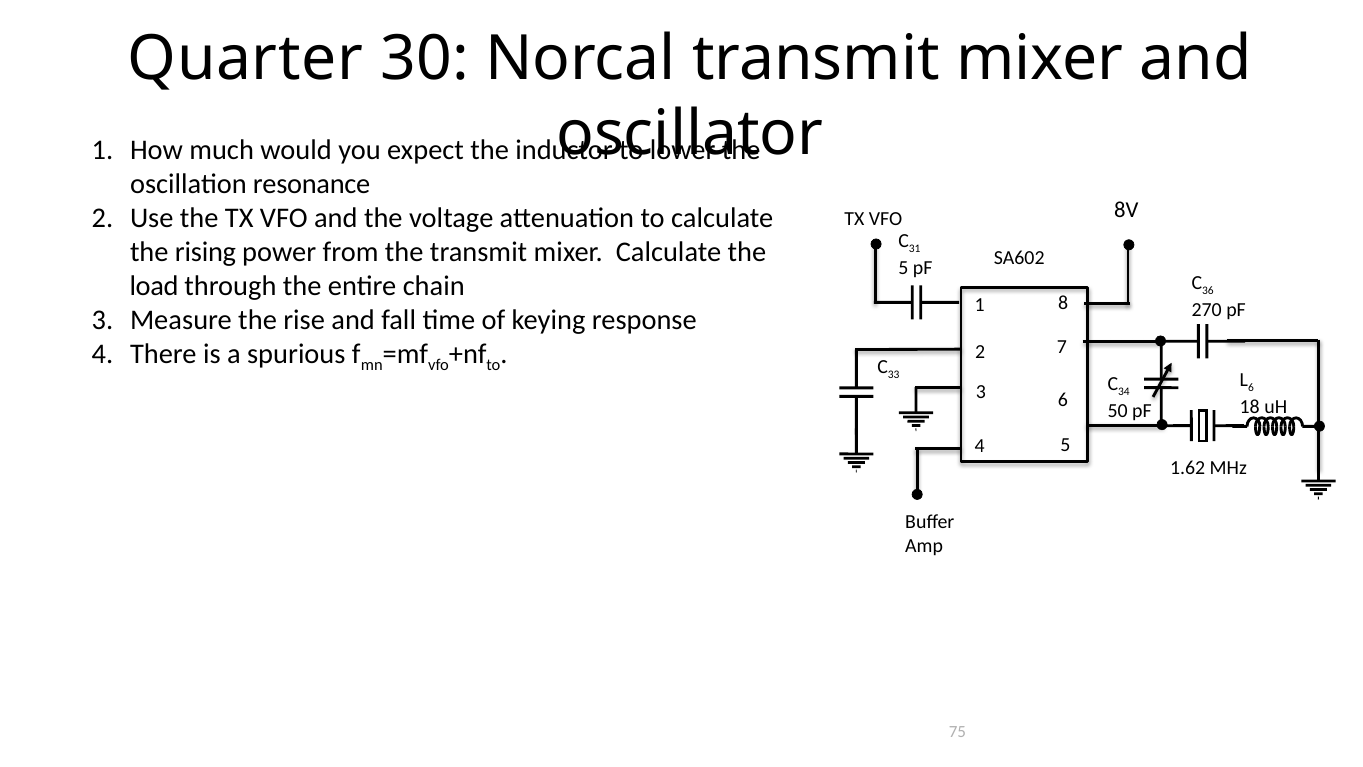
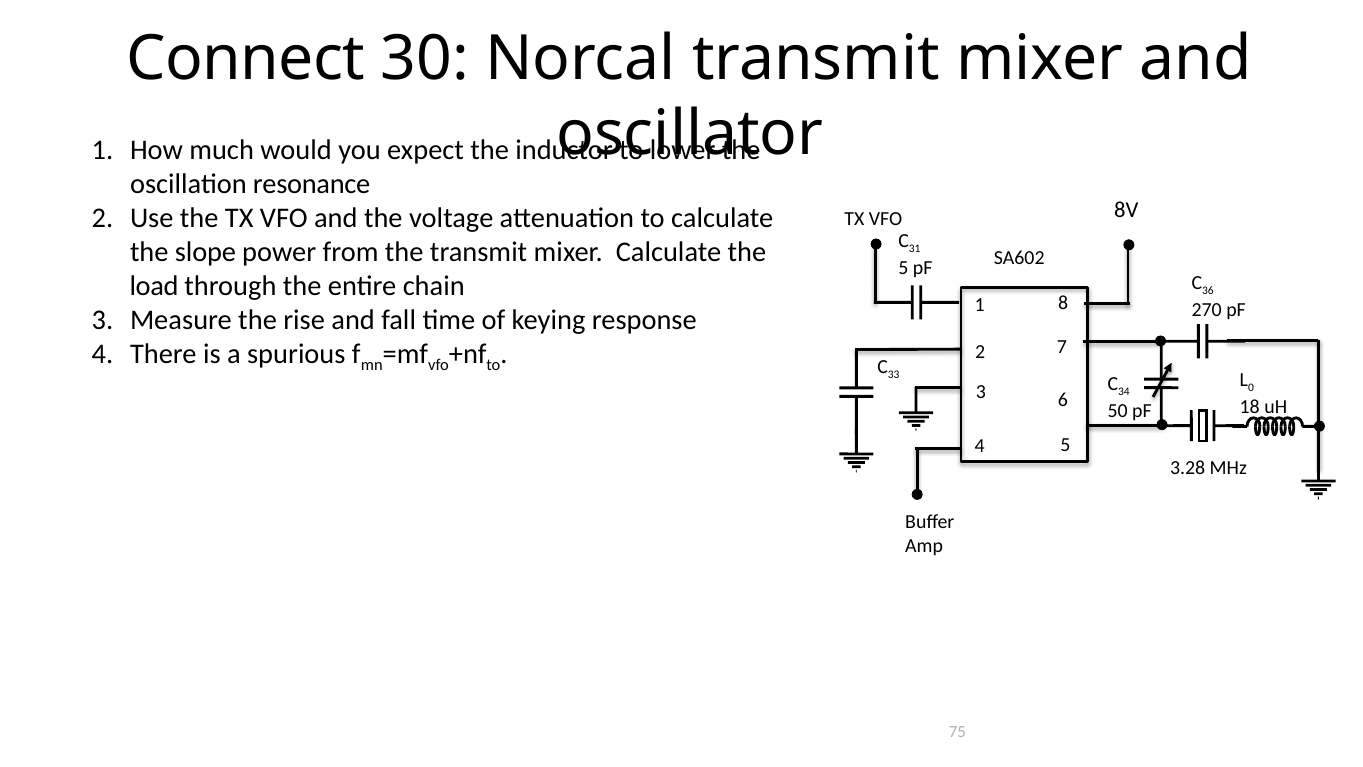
Quarter: Quarter -> Connect (246, 59)
rising: rising -> slope (205, 252)
6: 6 -> 0 (1251, 388)
1.62: 1.62 -> 3.28 (1188, 468)
